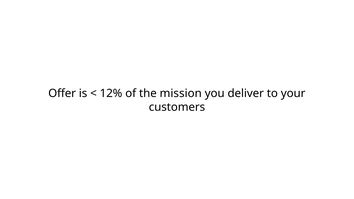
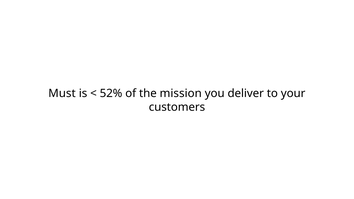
Offer: Offer -> Must (62, 94)
12%: 12% -> 52% (111, 94)
